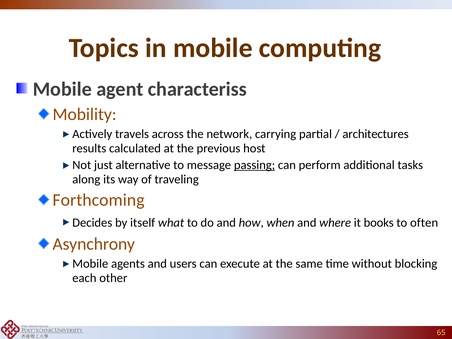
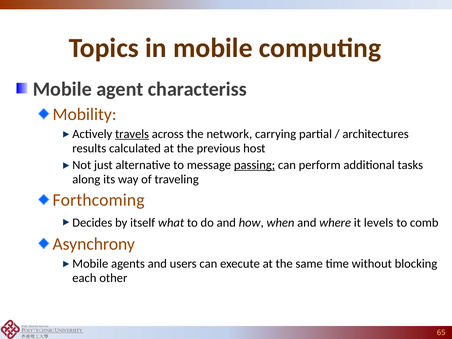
travels underline: none -> present (132, 134)
books: books -> levels (379, 223)
often: often -> comb (424, 223)
